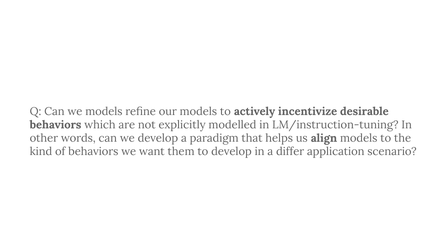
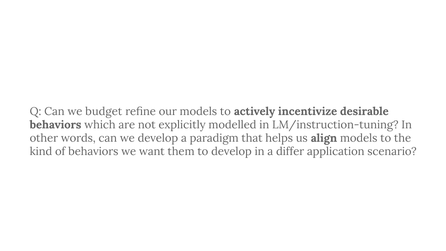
we models: models -> budget (104, 111)
